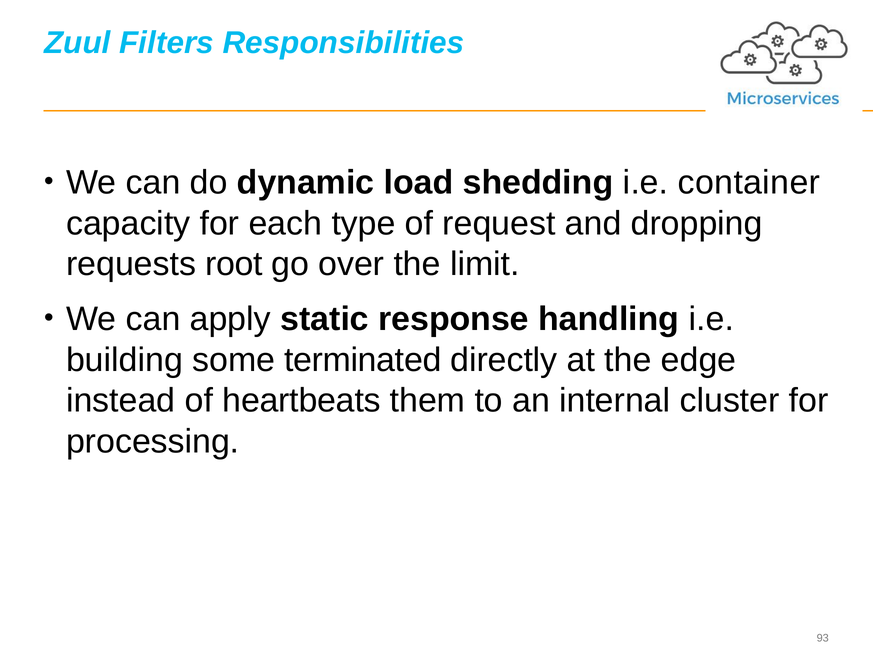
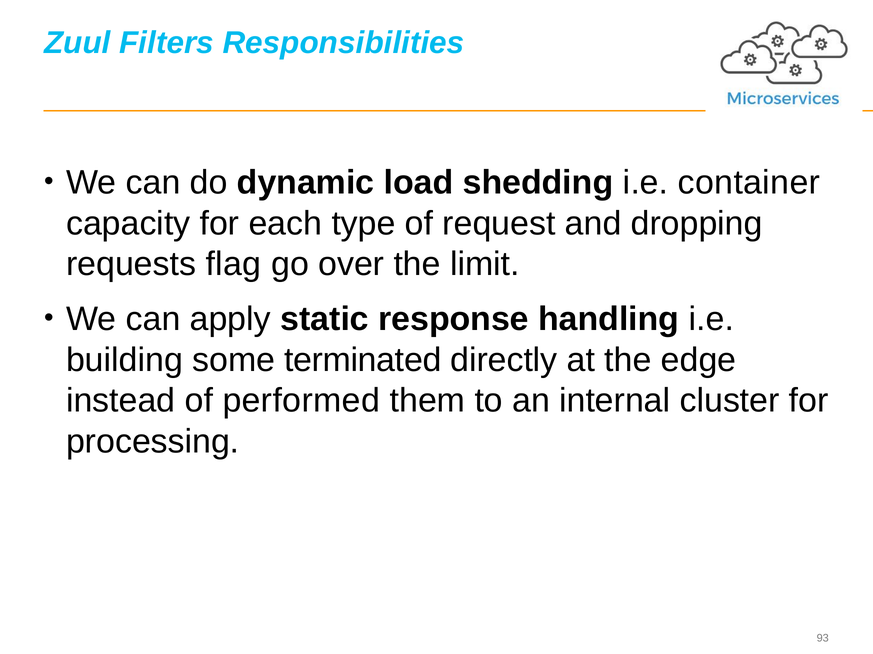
root: root -> flag (233, 264)
heartbeats: heartbeats -> performed (301, 401)
